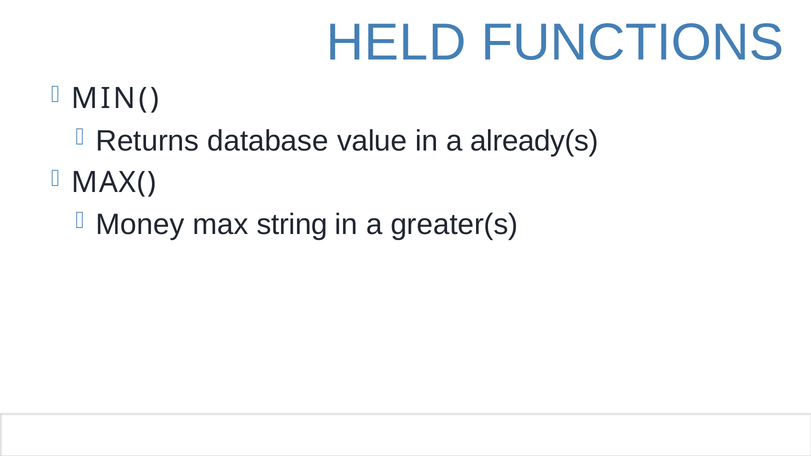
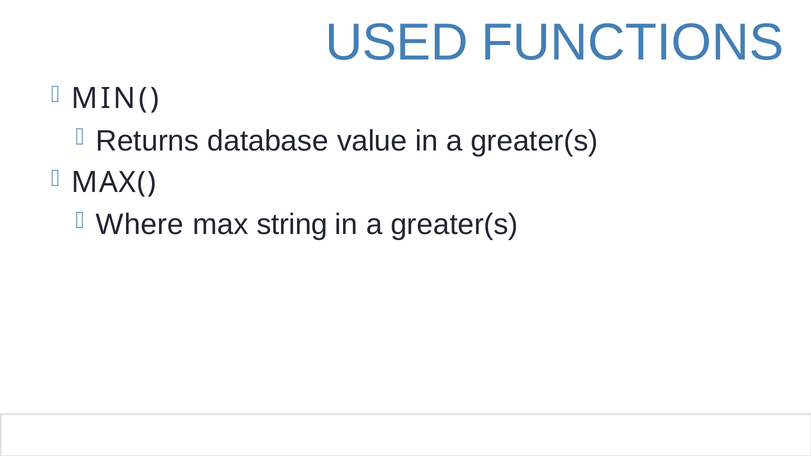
HELD: HELD -> USED (397, 42)
value in a already(s: already(s -> greater(s (534, 141)
Money: Money -> Where (140, 225)
